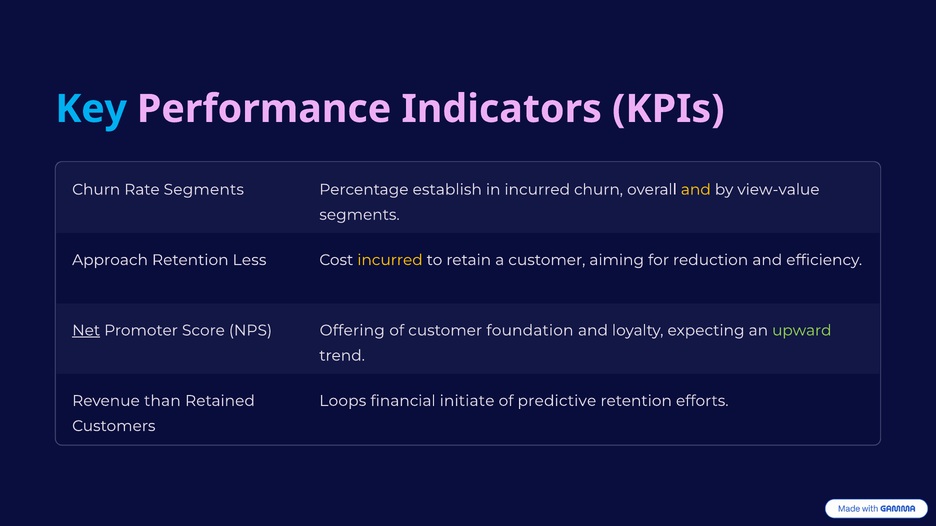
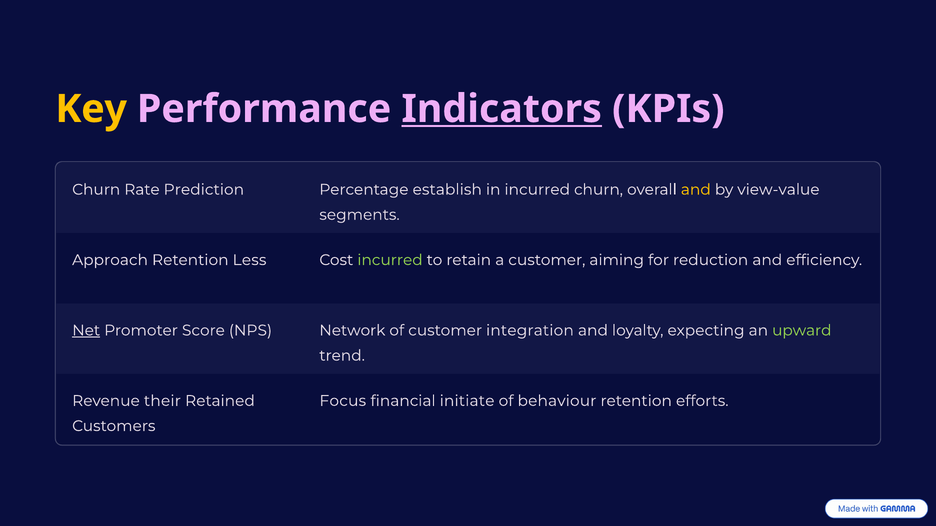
Key colour: light blue -> yellow (91, 109)
Indicators underline: none -> present (502, 109)
Rate Segments: Segments -> Prediction (204, 190)
incurred colour: yellow -> light green (390, 260)
Offering: Offering -> Network (352, 331)
foundation: foundation -> integration (530, 331)
than: than -> their (162, 401)
Loops: Loops -> Focus (343, 401)
predictive: predictive -> behaviour (557, 401)
